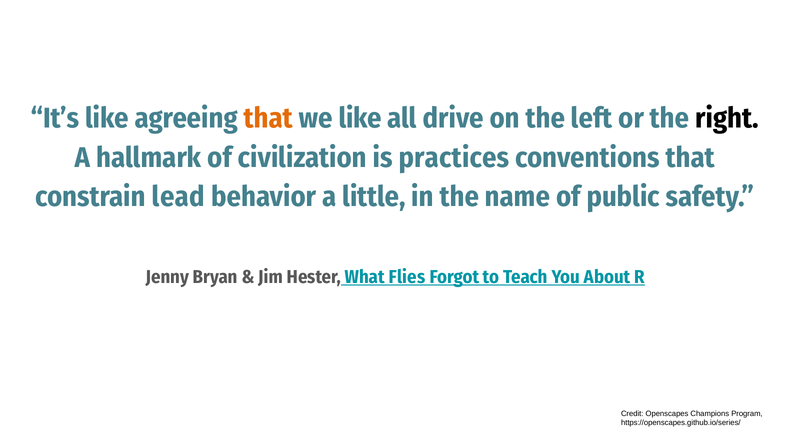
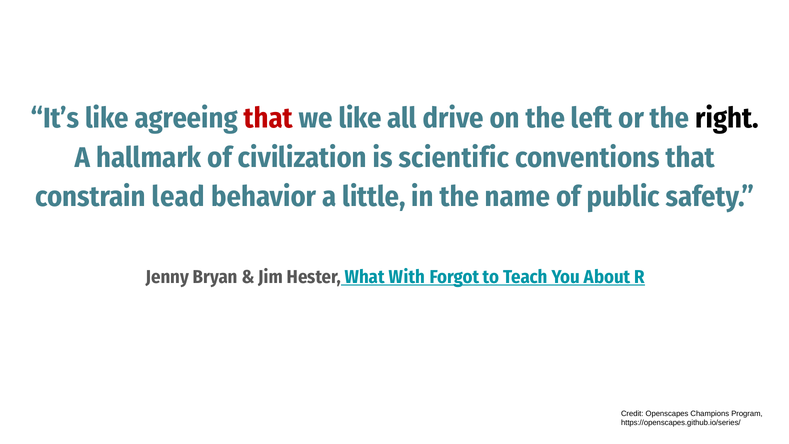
that colour: orange -> red (268, 118)
practices: practices -> scientific (454, 158)
Flies: Flies -> With (407, 277)
